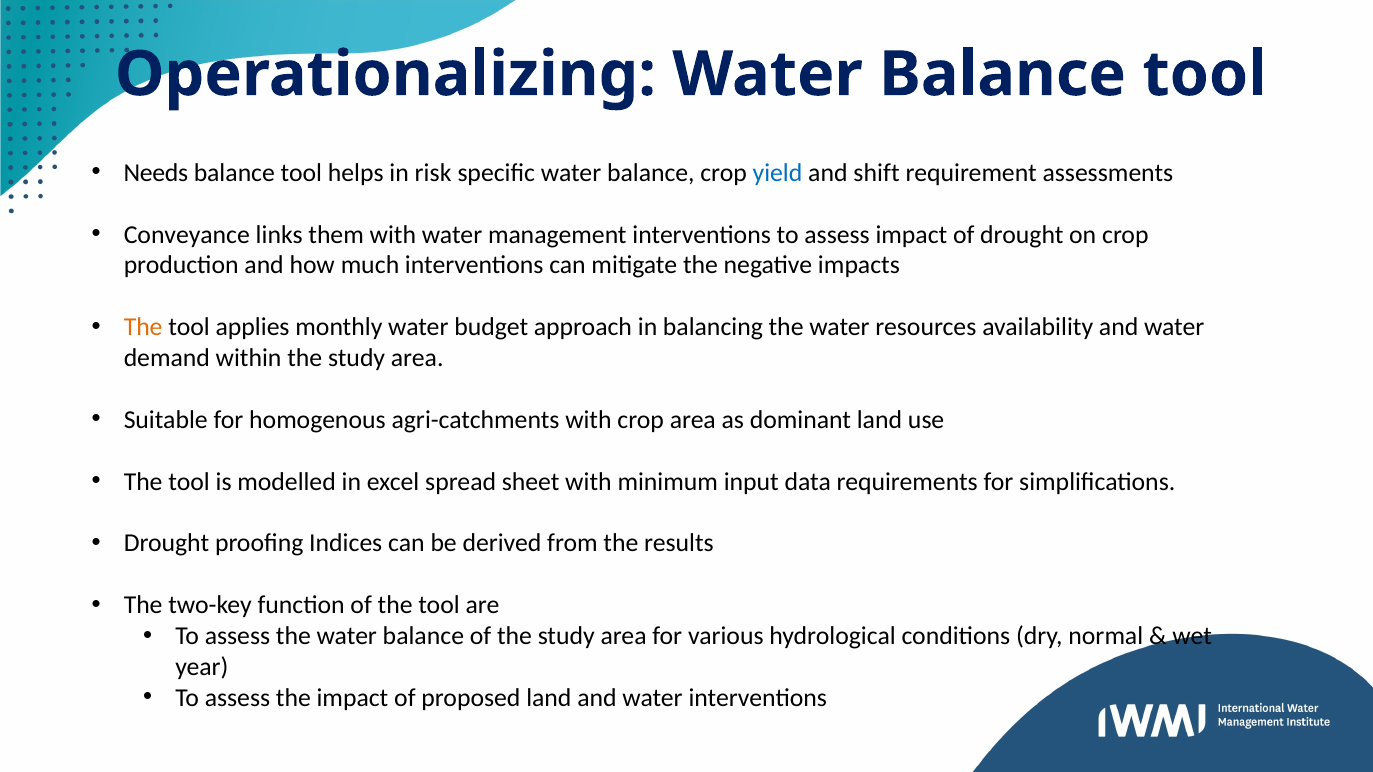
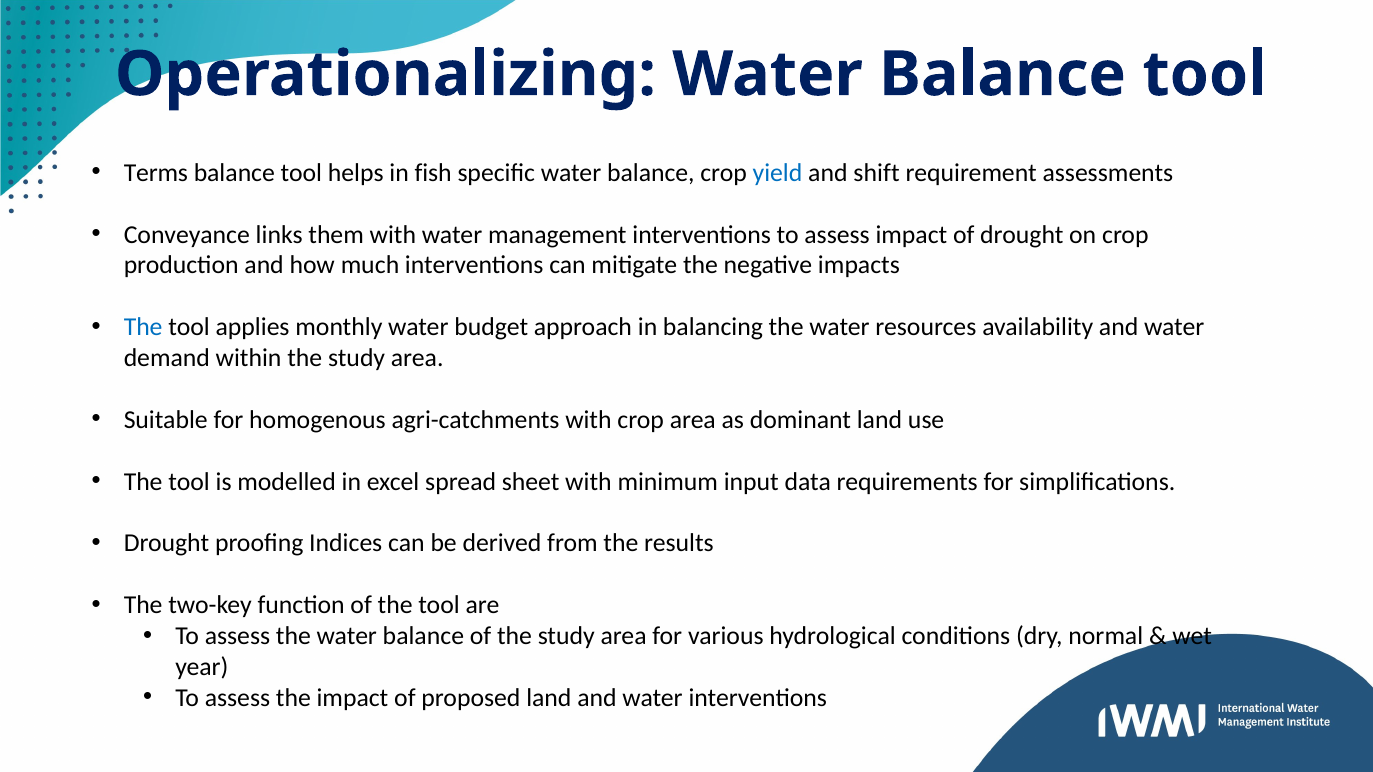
Needs: Needs -> Terms (156, 173)
risk: risk -> fish (433, 173)
The colour: orange -> blue (143, 327)
